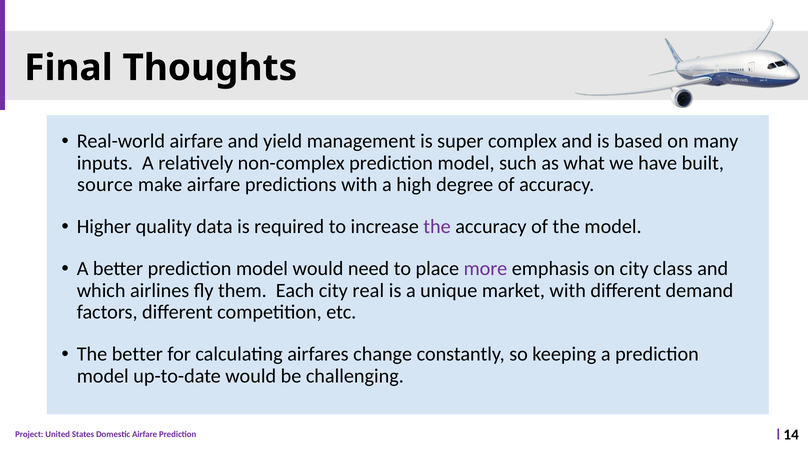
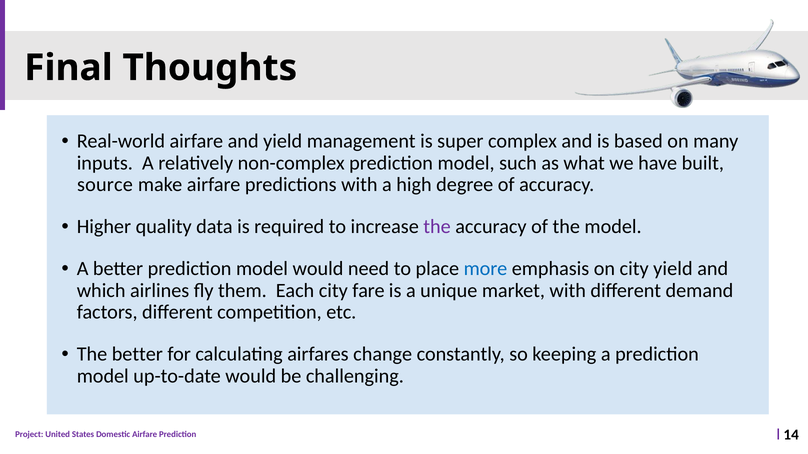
more colour: purple -> blue (485, 269)
city class: class -> yield (673, 269)
real: real -> fare (368, 291)
